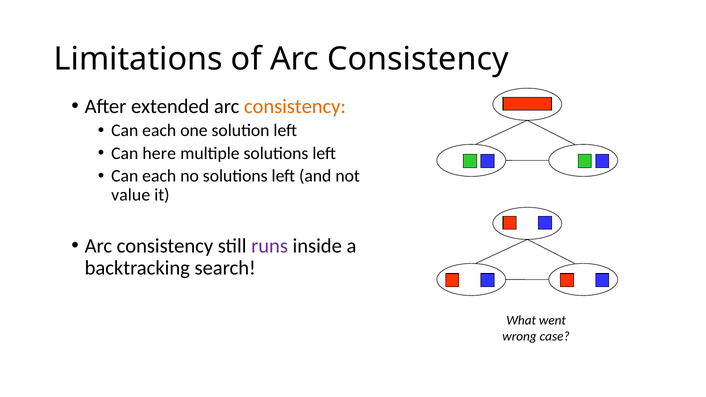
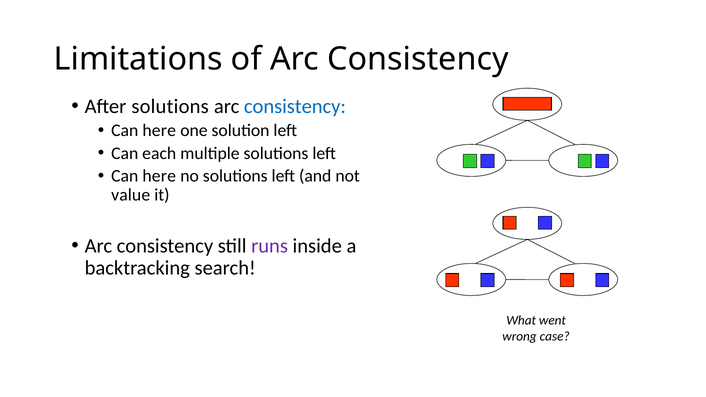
After extended: extended -> solutions (170, 106)
consistency colour: orange -> blue (295, 106)
each: each -> here (159, 131)
here: here -> each (159, 153)
each: each -> here (159, 176)
